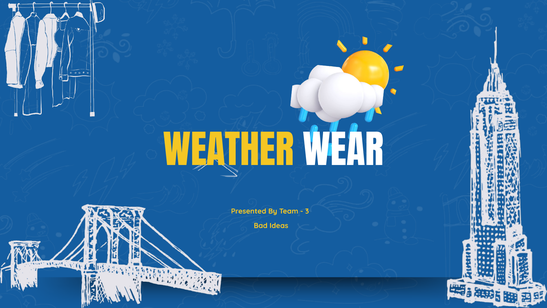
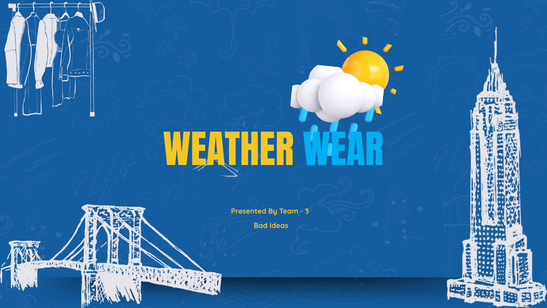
WEAR colour: white -> light blue (343, 152)
